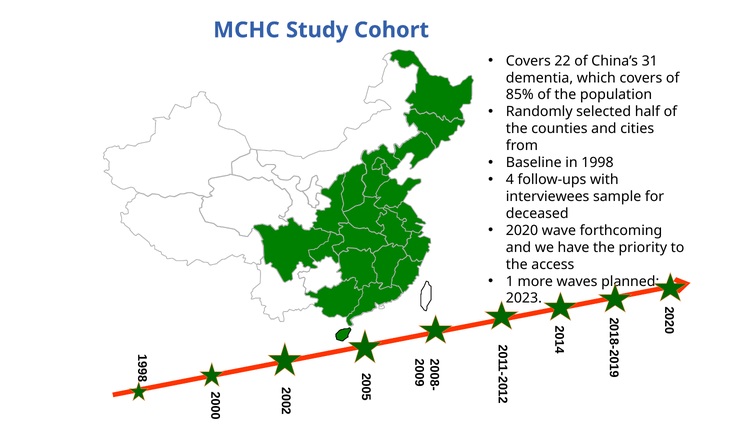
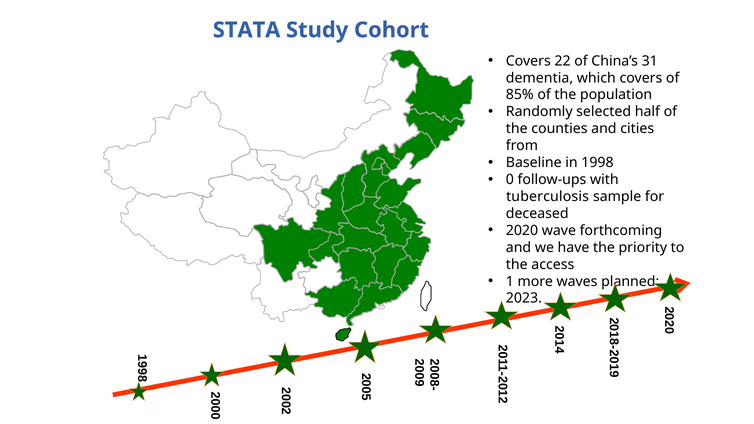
MCHC: MCHC -> STATA (247, 30)
4: 4 -> 0 (510, 180)
interviewees: interviewees -> tuberculosis (548, 197)
